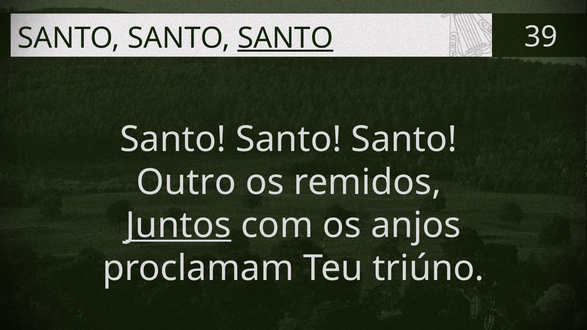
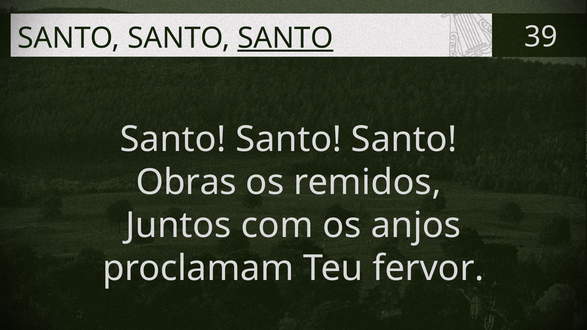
Outro: Outro -> Obras (186, 182)
Juntos underline: present -> none (178, 225)
triúno: triúno -> fervor (428, 269)
